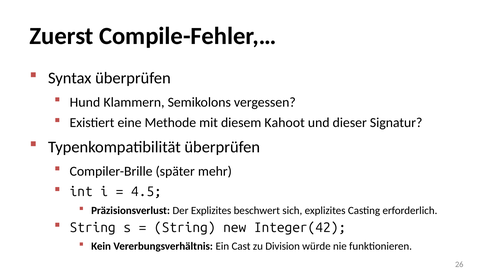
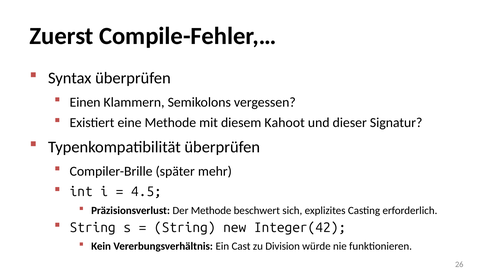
Hund: Hund -> Einen (85, 102)
Der Explizites: Explizites -> Methode (211, 211)
